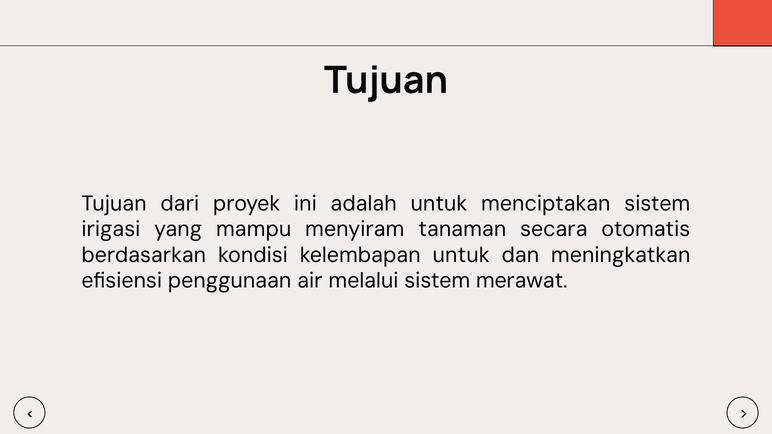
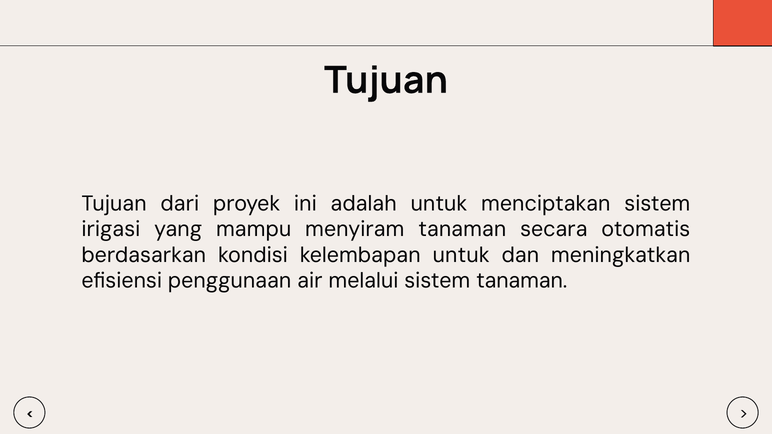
sistem merawat: merawat -> tanaman (522, 281)
